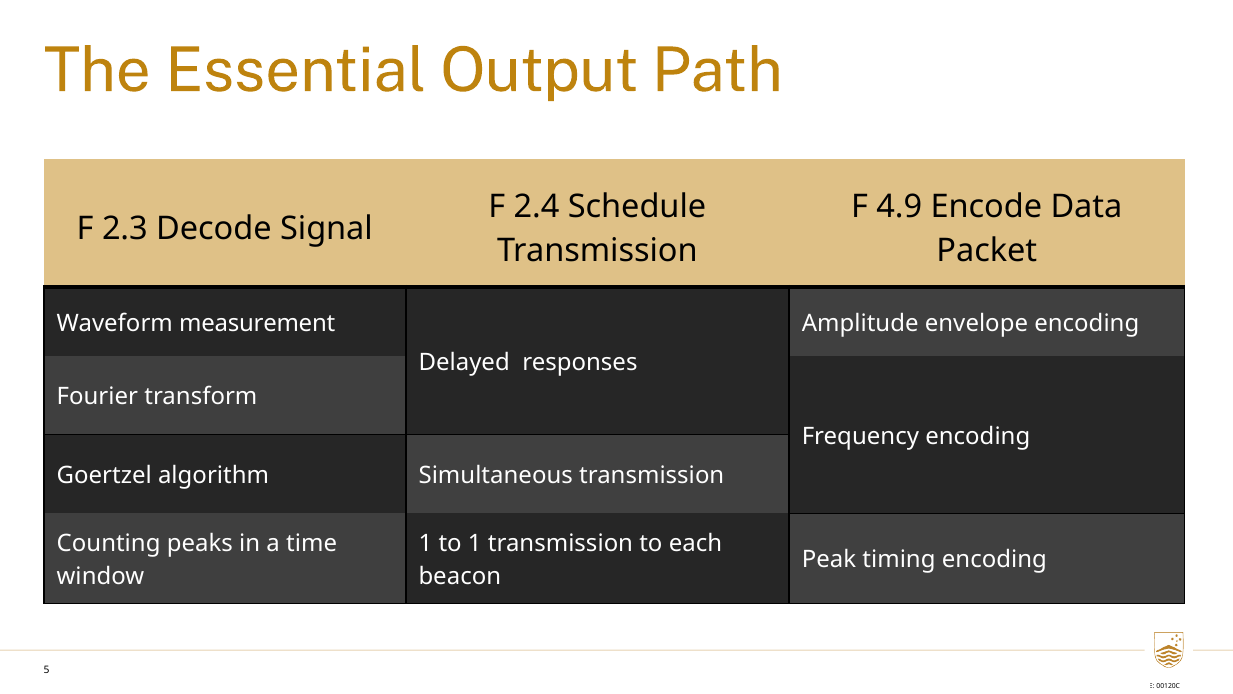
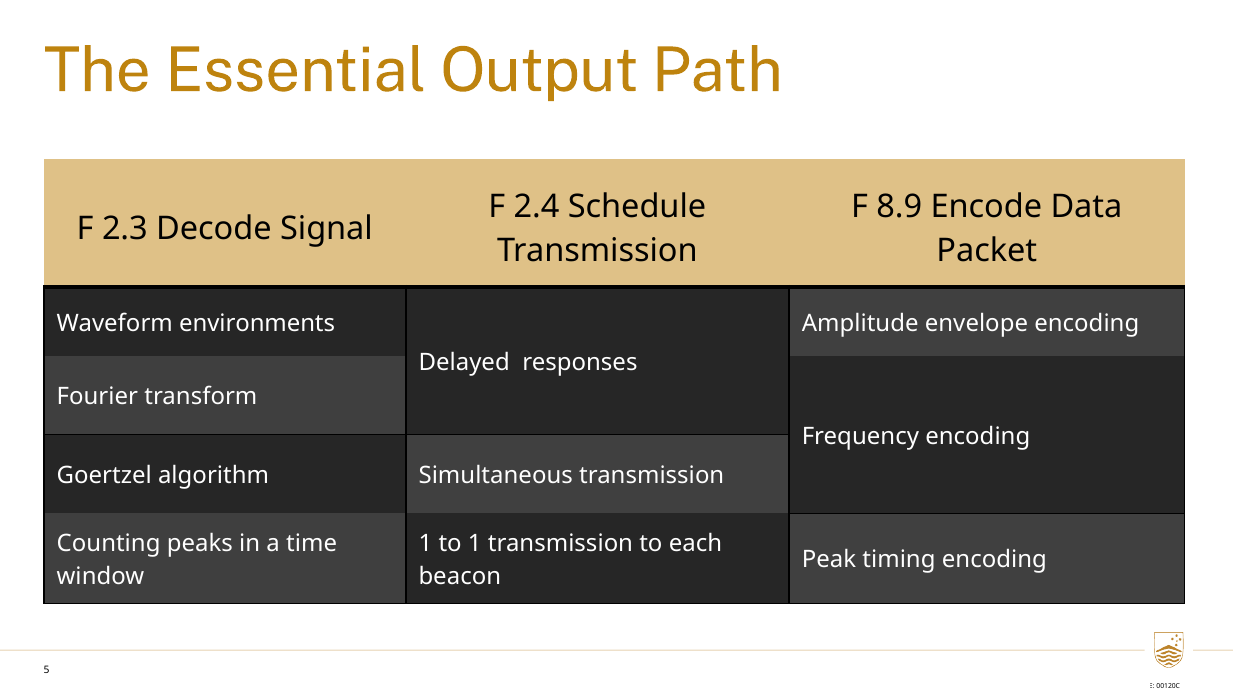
4.9: 4.9 -> 8.9 (899, 206)
measurement: measurement -> environments (257, 323)
